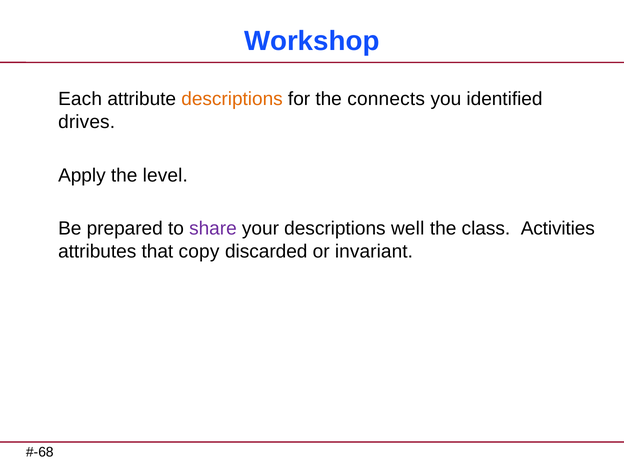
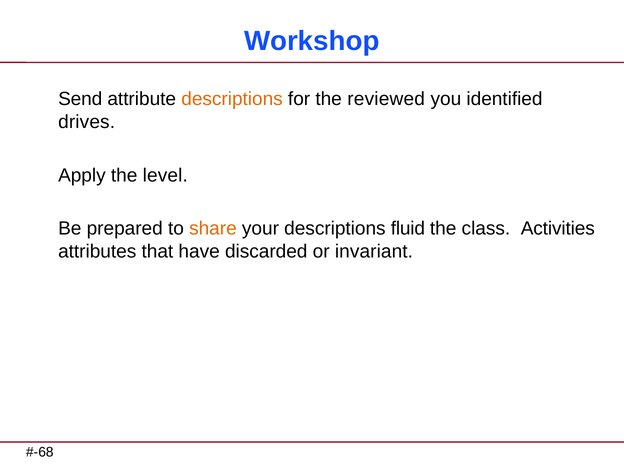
Each: Each -> Send (80, 99)
connects: connects -> reviewed (386, 99)
share colour: purple -> orange (213, 229)
well: well -> fluid (408, 229)
copy: copy -> have (199, 251)
